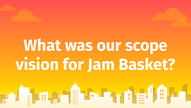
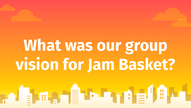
scope: scope -> group (146, 45)
